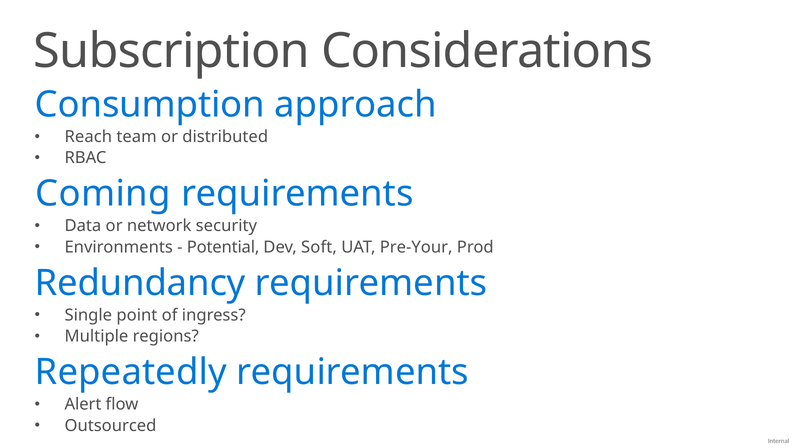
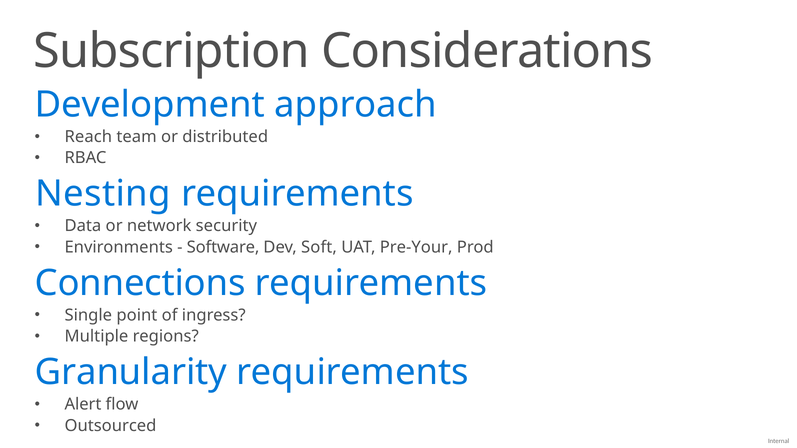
Consumption: Consumption -> Development (150, 105)
Coming: Coming -> Nesting (103, 194)
Potential: Potential -> Software (223, 247)
Redundancy: Redundancy -> Connections (140, 283)
Repeatedly: Repeatedly -> Granularity (131, 372)
